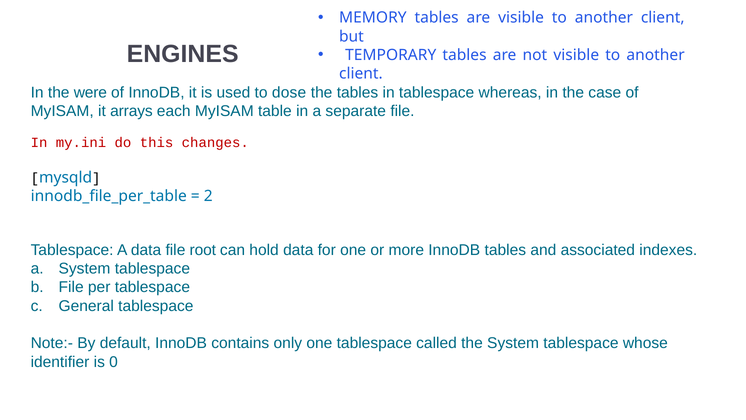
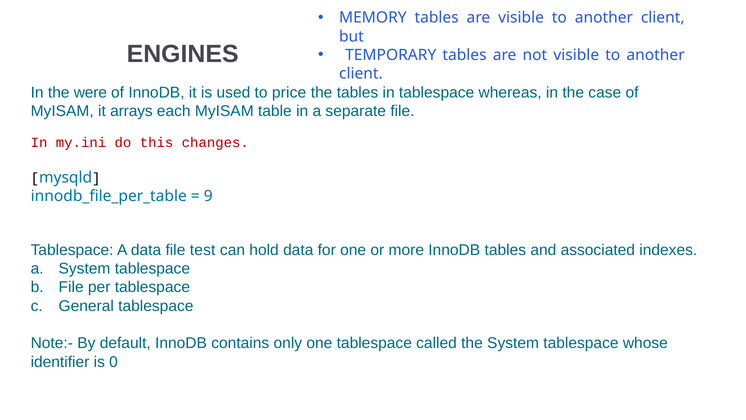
dose: dose -> price (289, 92)
2: 2 -> 9 (208, 196)
root: root -> test (203, 250)
